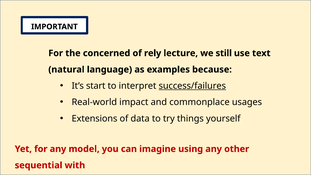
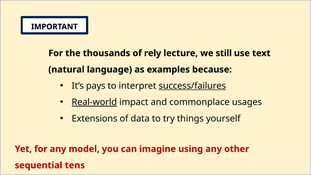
concerned: concerned -> thousands (107, 53)
start: start -> pays (96, 86)
Real-world underline: none -> present (94, 102)
with: with -> tens (75, 165)
